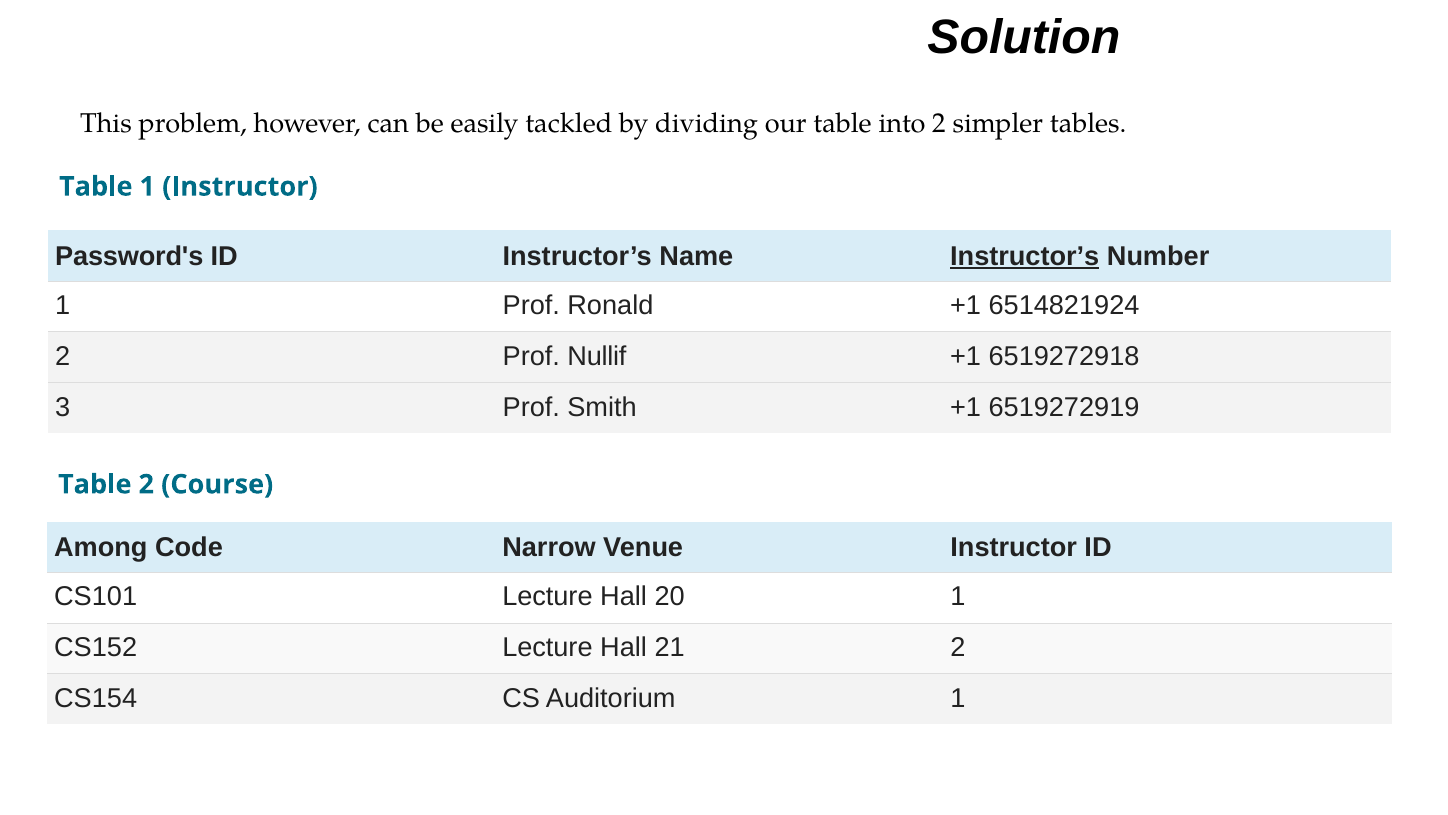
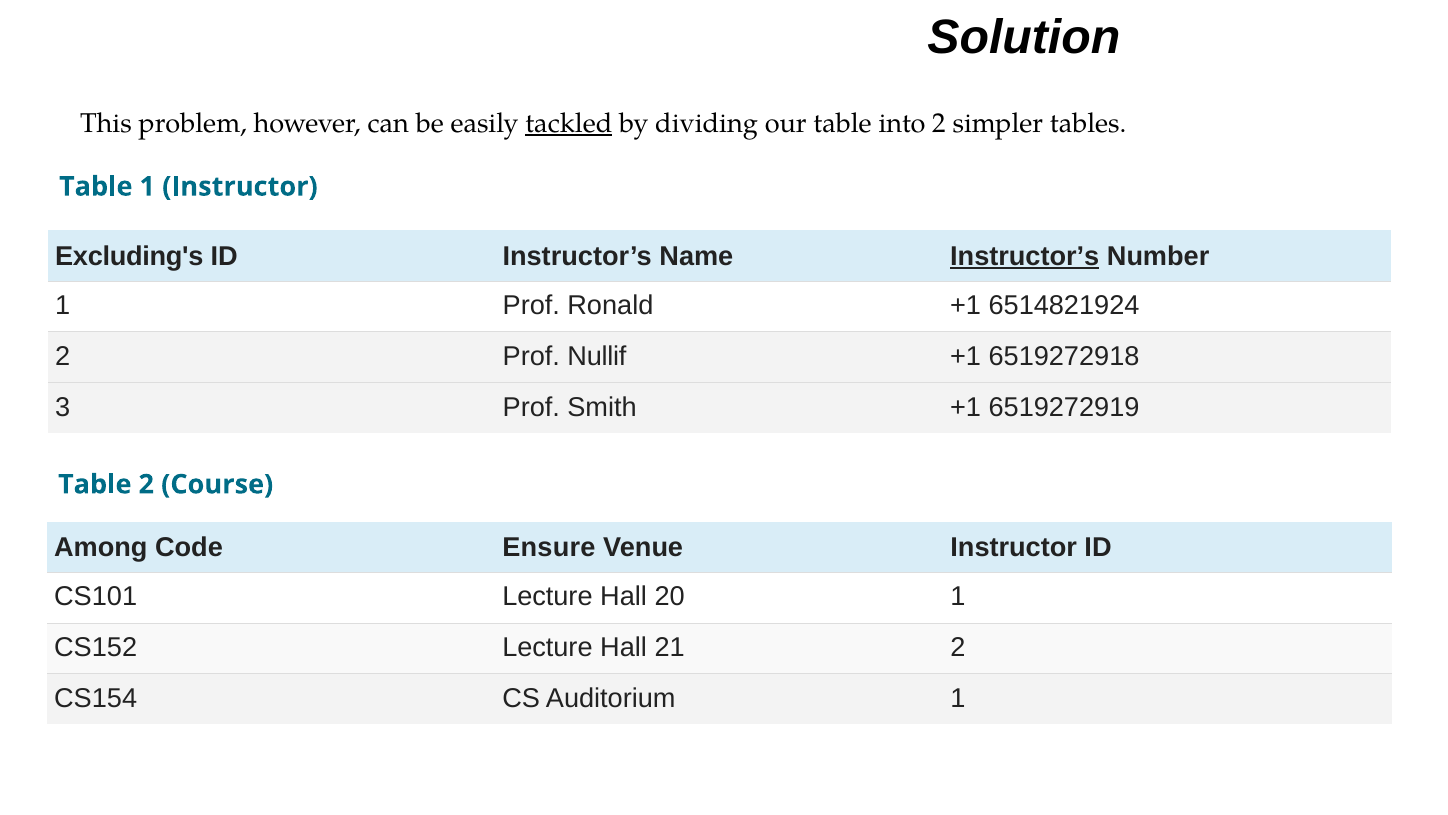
tackled underline: none -> present (569, 123)
Password's: Password's -> Excluding's (129, 256)
Narrow: Narrow -> Ensure (549, 547)
